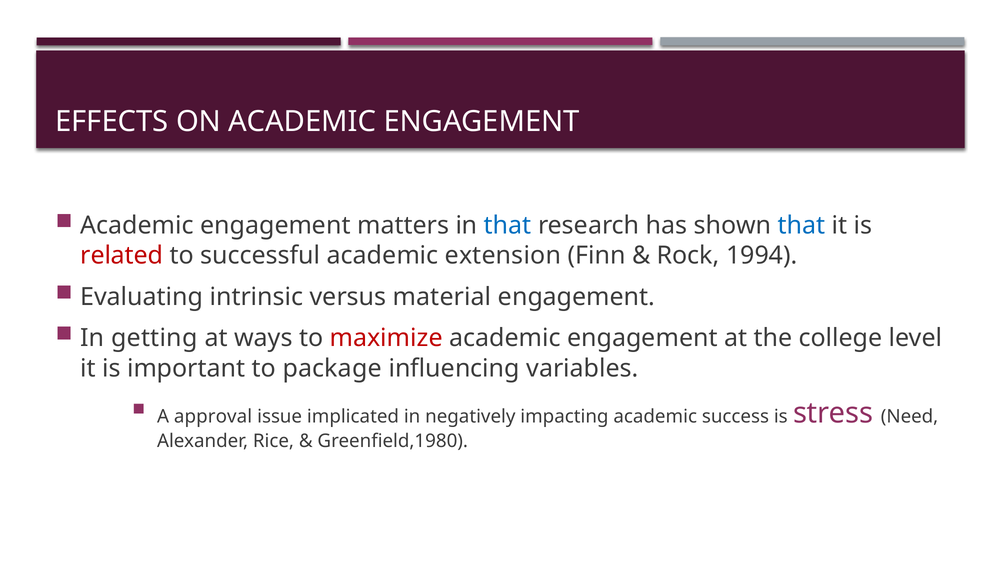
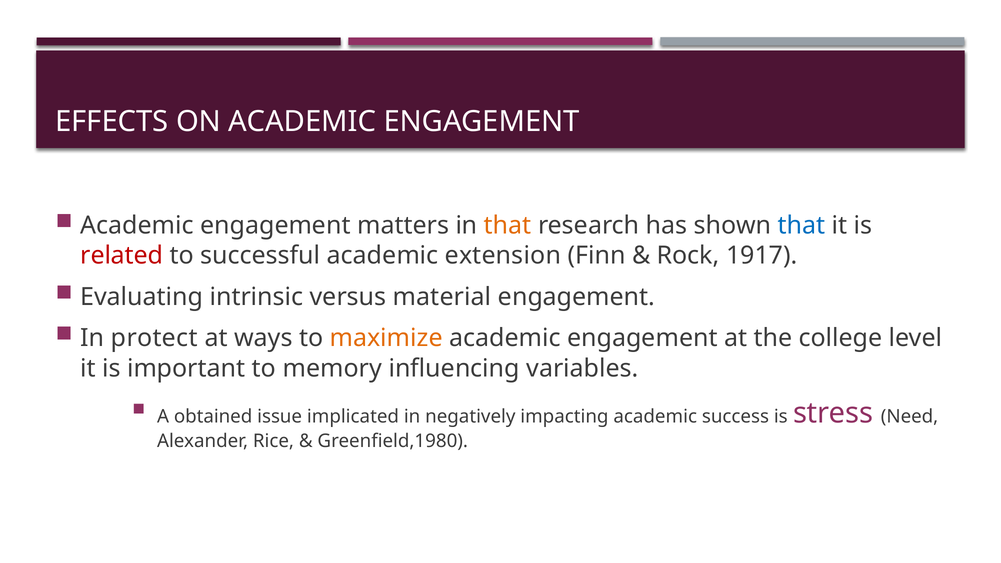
that colour: blue -> orange (508, 226)
1994: 1994 -> 1917 (762, 256)
getting: getting -> protect (154, 338)
maximize colour: red -> orange (386, 338)
package: package -> memory (332, 368)
approval: approval -> obtained (213, 417)
